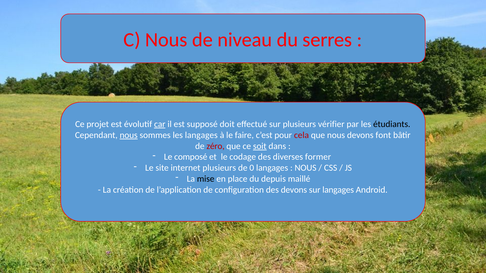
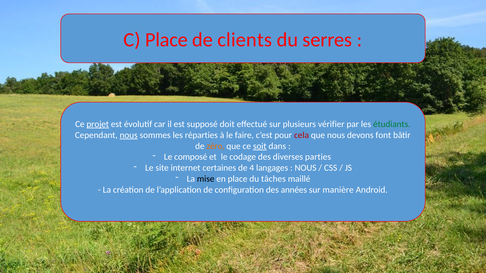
C Nous: Nous -> Place (166, 40)
niveau: niveau -> clients (245, 40)
projet underline: none -> present (98, 124)
car underline: present -> none (160, 124)
étudiants colour: black -> green (392, 124)
les langages: langages -> réparties (201, 135)
zéro colour: red -> orange (216, 146)
former: former -> parties (318, 157)
internet plusieurs: plusieurs -> certaines (219, 168)
0: 0 -> 4 (252, 168)
depuis: depuis -> tâches (273, 179)
des devons: devons -> années (294, 190)
sur langages: langages -> manière (338, 190)
